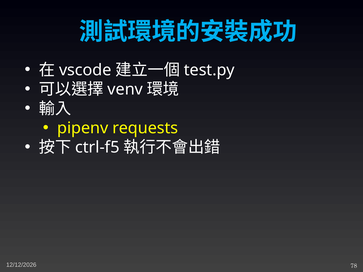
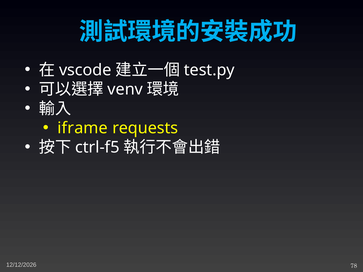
pipenv: pipenv -> iframe (83, 128)
